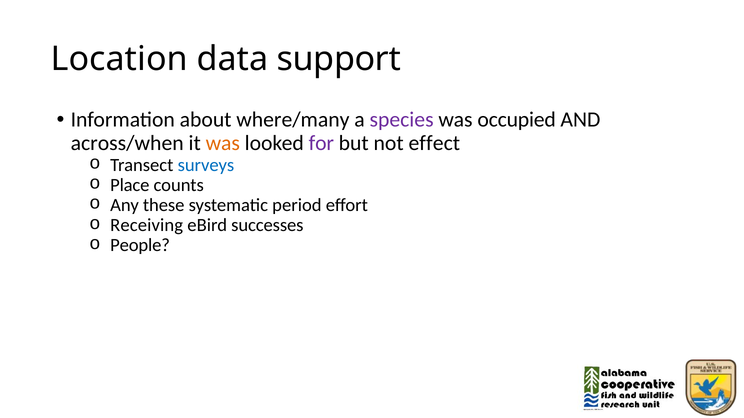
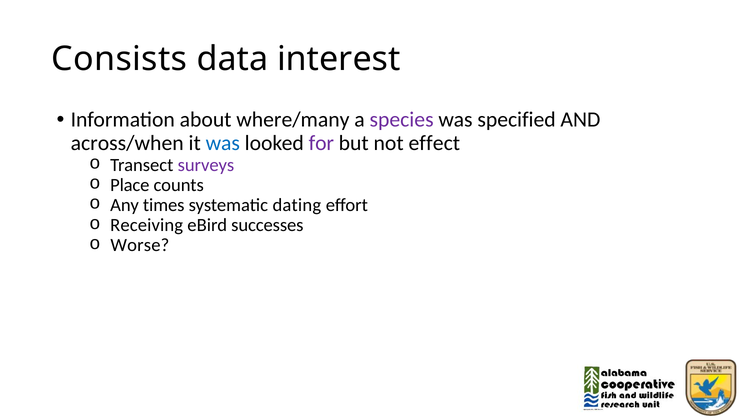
Location: Location -> Consists (119, 59)
support: support -> interest (339, 59)
occupied: occupied -> specified (517, 120)
was colour: orange -> blue (223, 143)
surveys colour: blue -> purple (206, 165)
these: these -> times (164, 205)
period: period -> dating (297, 205)
People: People -> Worse (140, 245)
